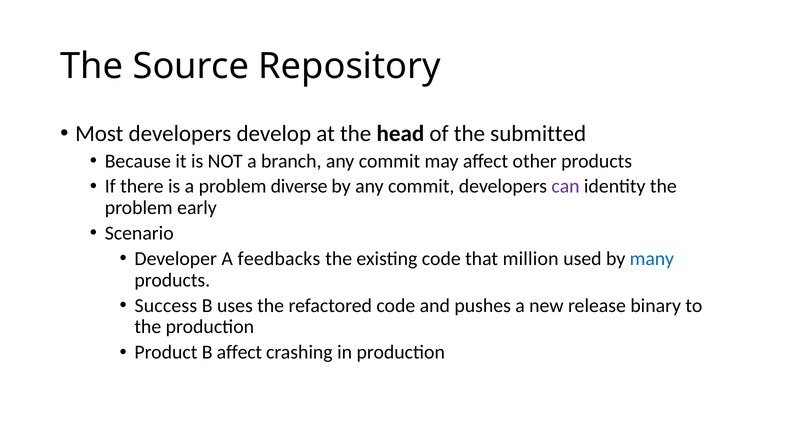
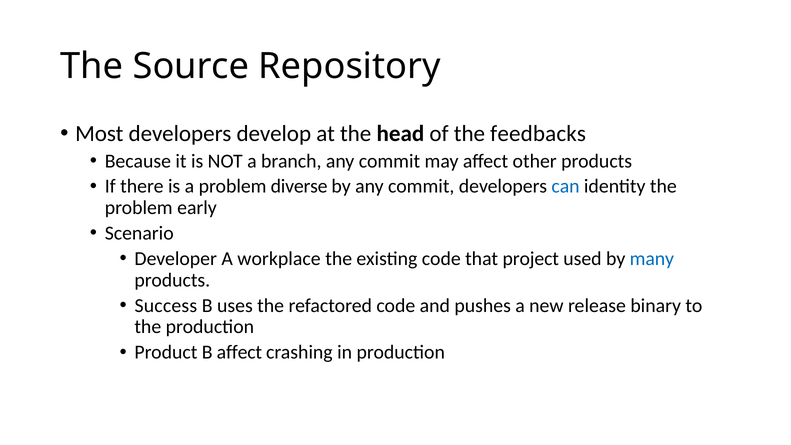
submitted: submitted -> feedbacks (538, 134)
can colour: purple -> blue (566, 186)
feedbacks: feedbacks -> workplace (279, 259)
million: million -> project (531, 259)
